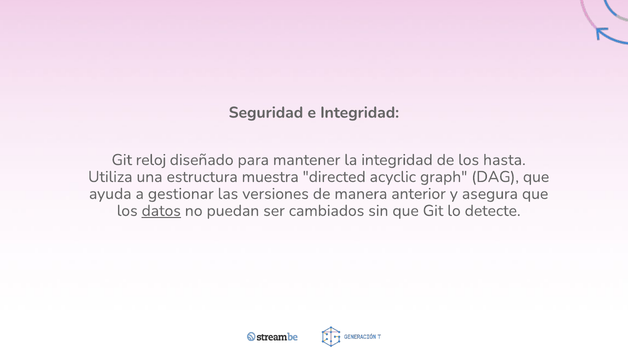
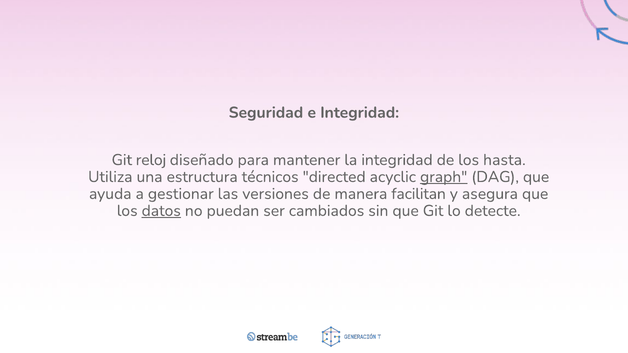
muestra: muestra -> técnicos (270, 177)
graph underline: none -> present (444, 177)
anterior: anterior -> facilitan (419, 194)
